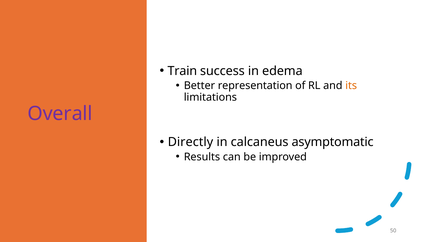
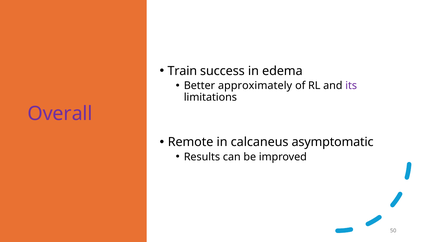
representation: representation -> approximately (255, 85)
its colour: orange -> purple (351, 85)
Directly: Directly -> Remote (191, 142)
